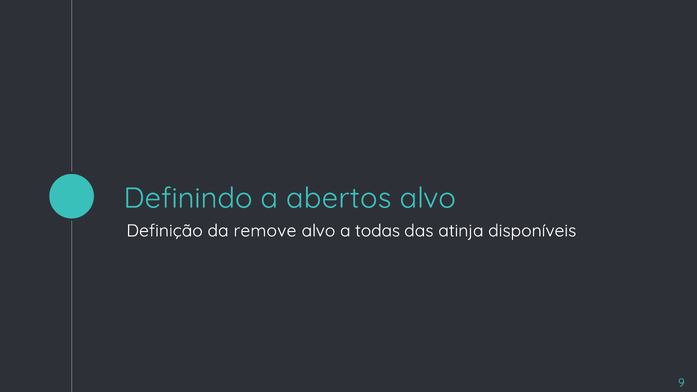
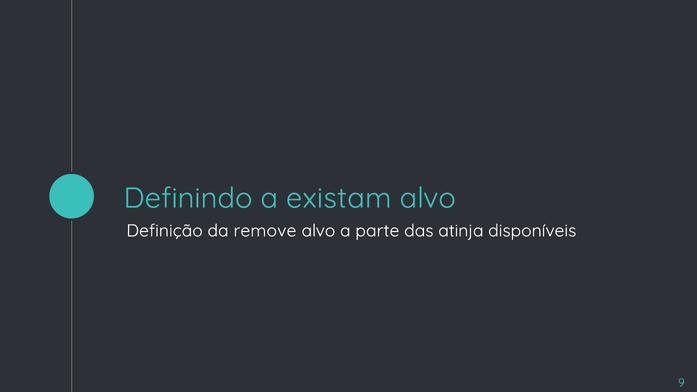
abertos: abertos -> existam (339, 198)
todas: todas -> parte (377, 231)
